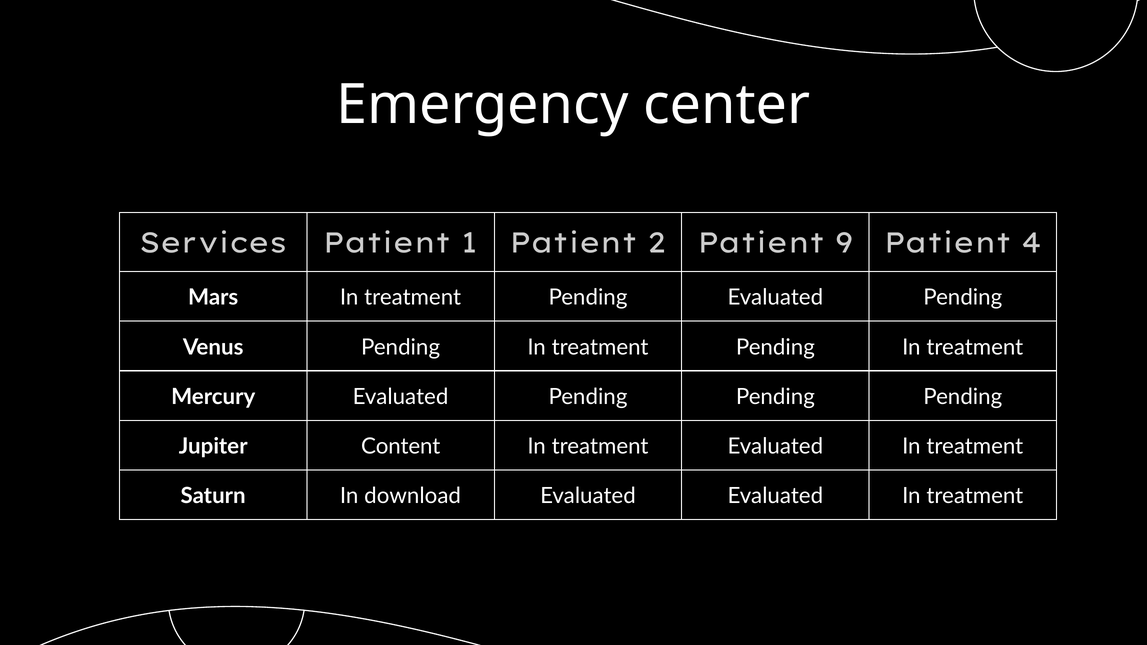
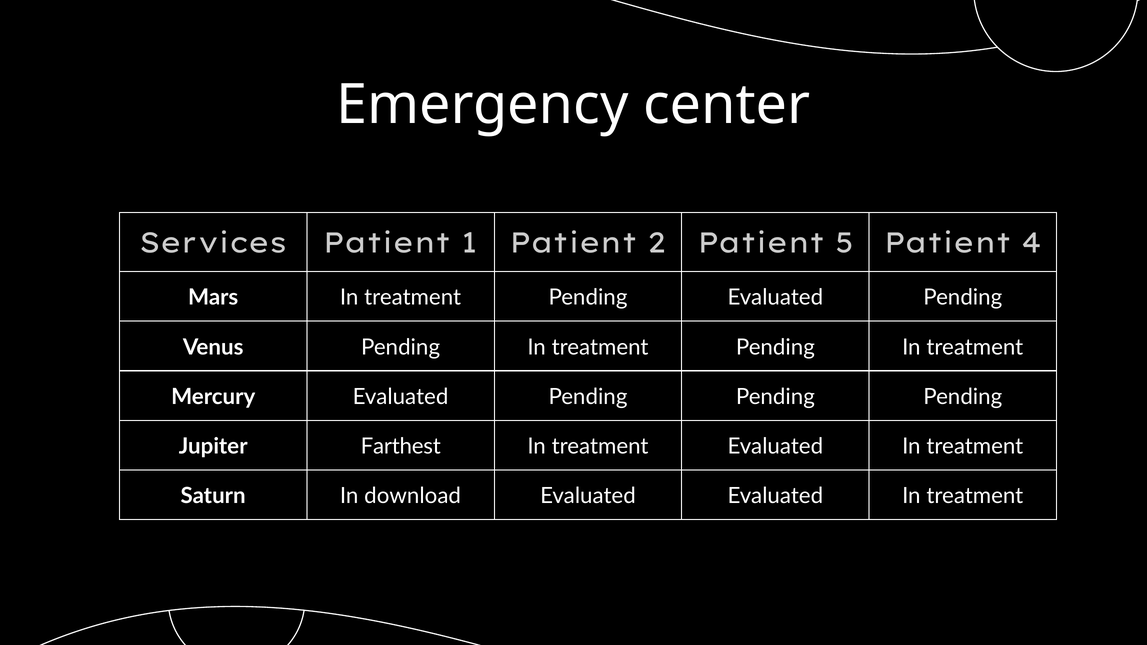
9: 9 -> 5 (845, 243)
Content: Content -> Farthest (401, 447)
